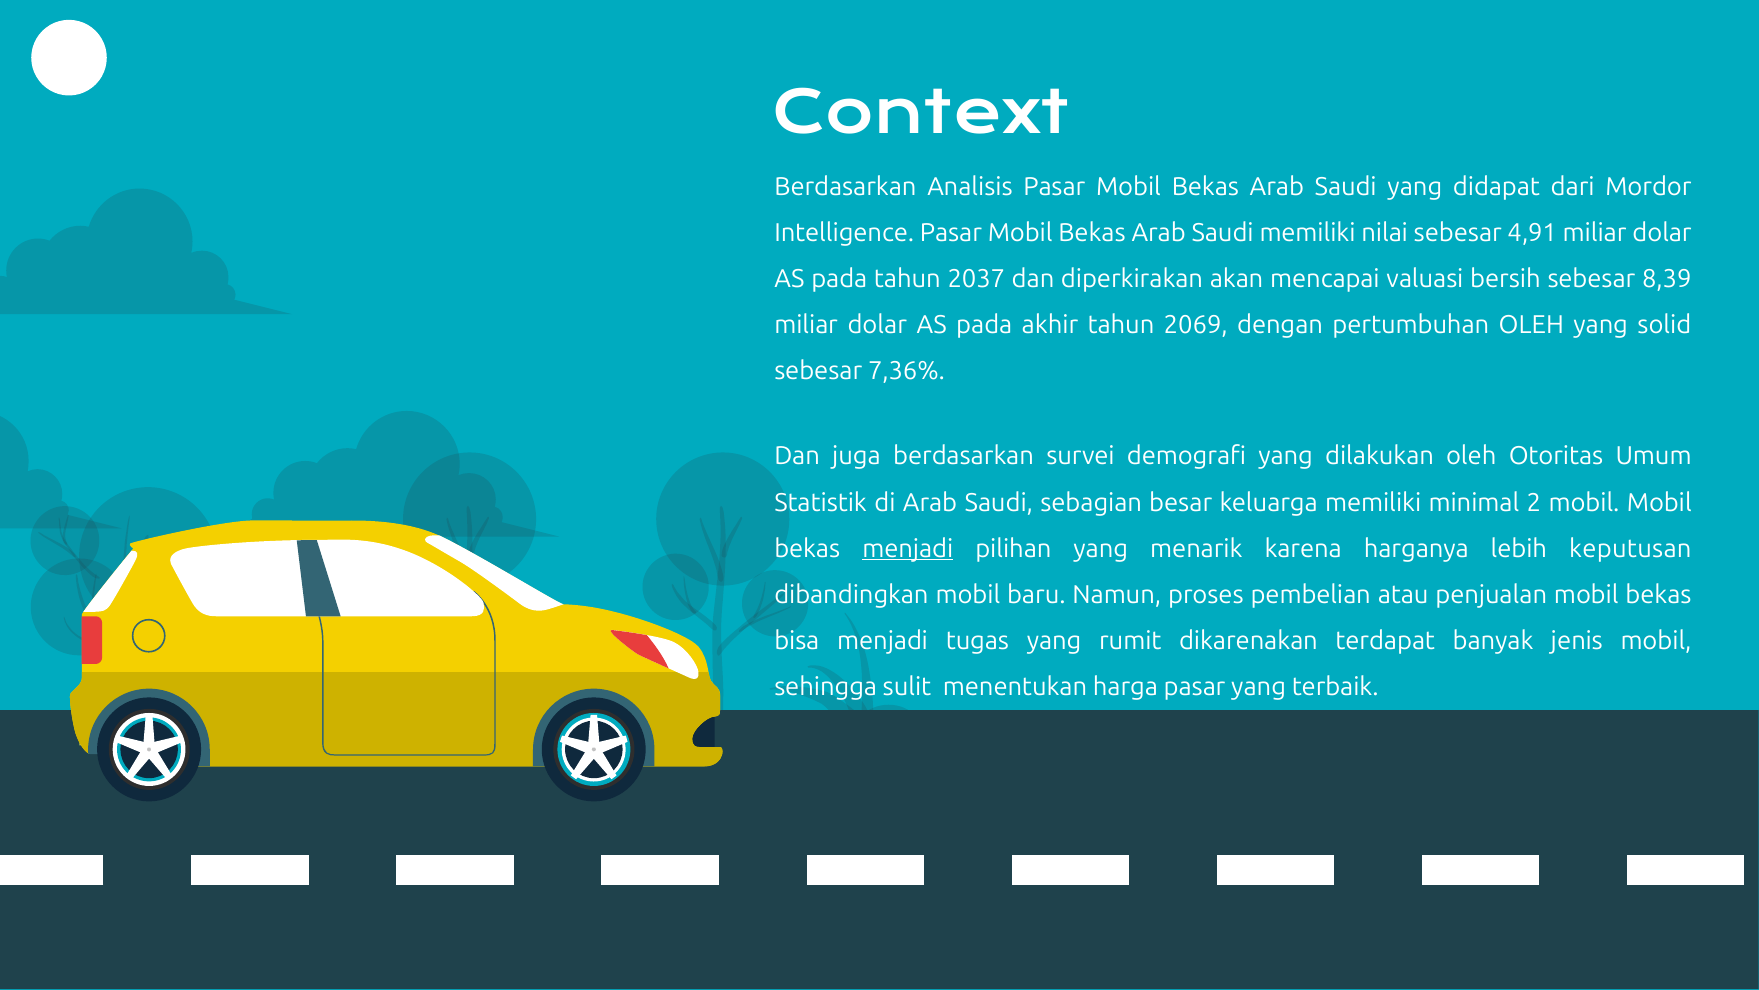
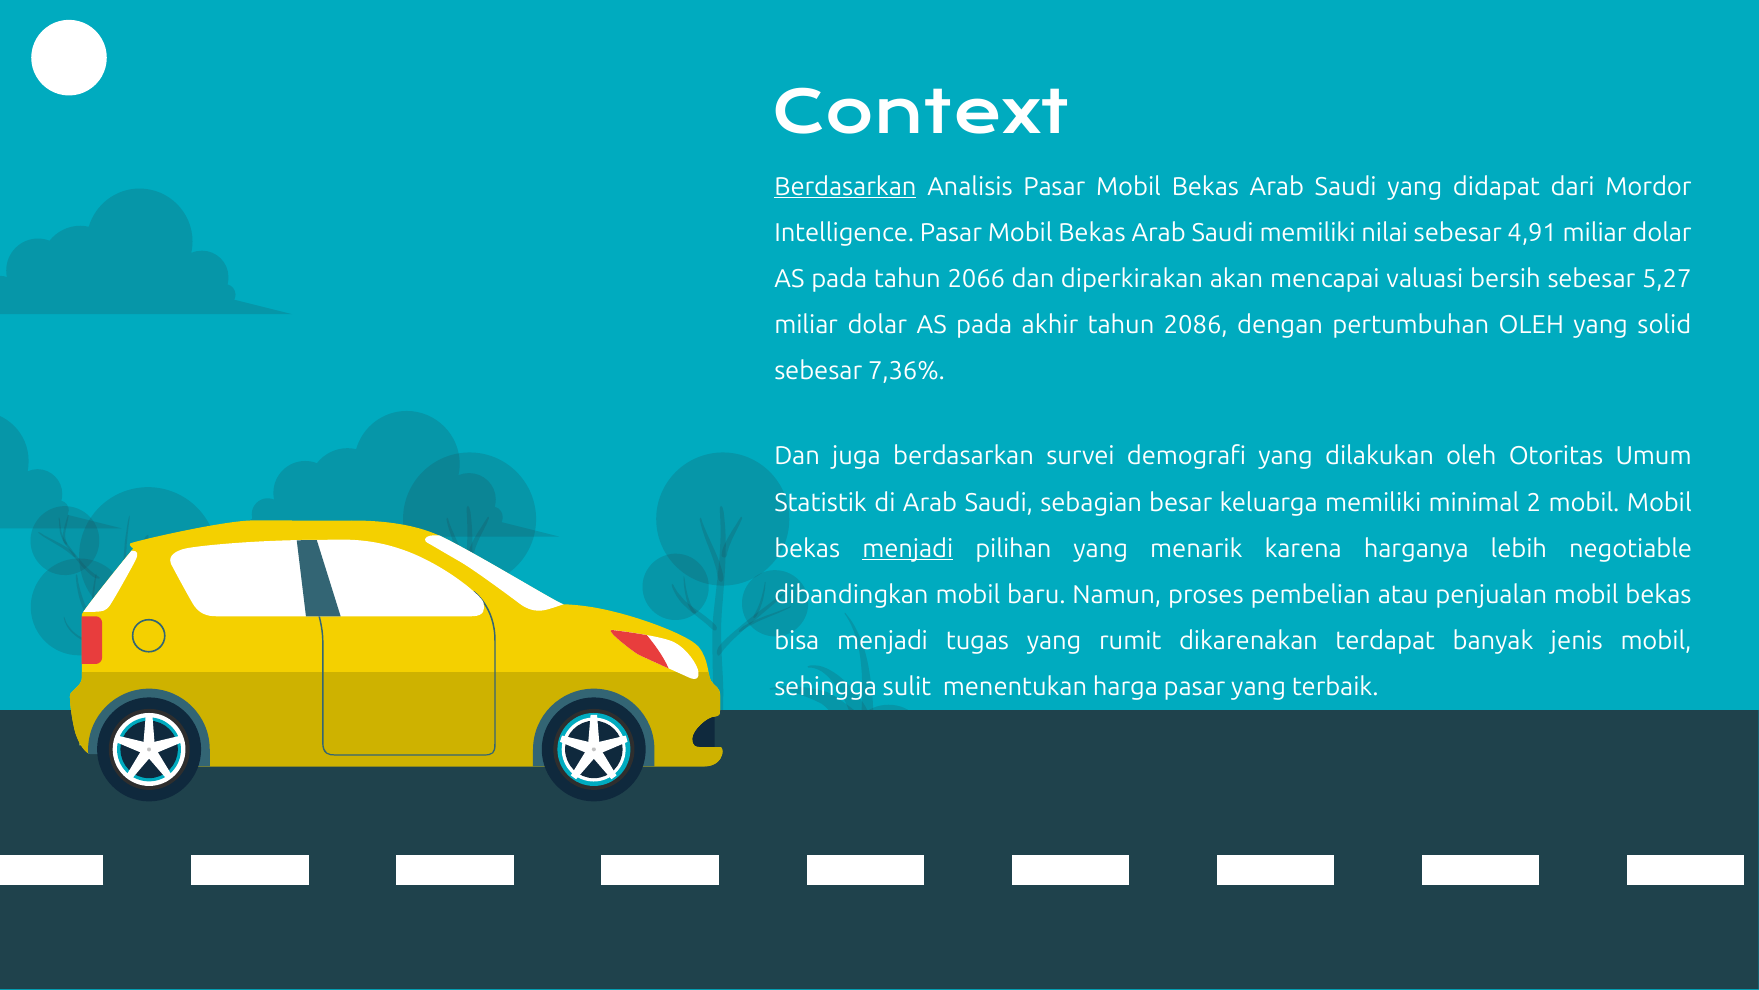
Berdasarkan underline: none -> present (845, 186)
2037: 2037 -> 2066 (976, 279)
8,39: 8,39 -> 5,27 (1667, 279)
2069: 2069 -> 2086 (1196, 325)
keputusan: keputusan -> negotiable (1631, 548)
